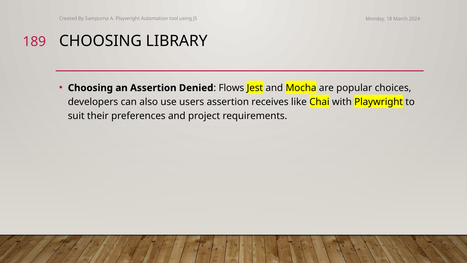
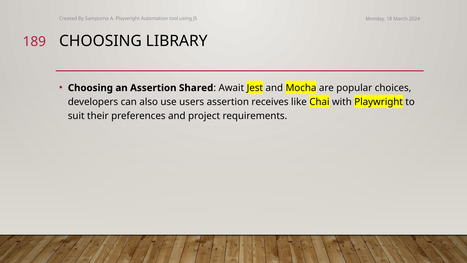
Denied: Denied -> Shared (196, 88)
Flows: Flows -> Await (231, 88)
